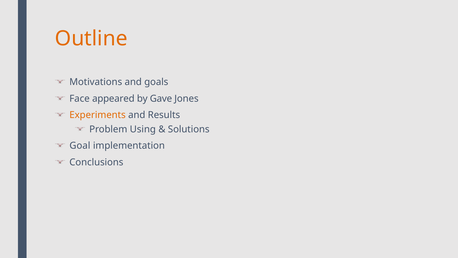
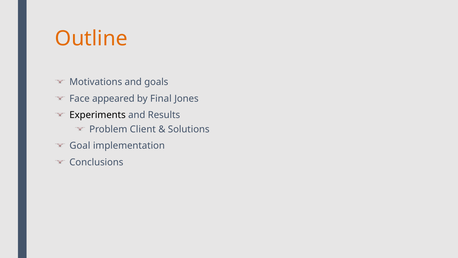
Gave: Gave -> Final (161, 98)
Experiments colour: orange -> black (98, 115)
Using: Using -> Client (143, 129)
